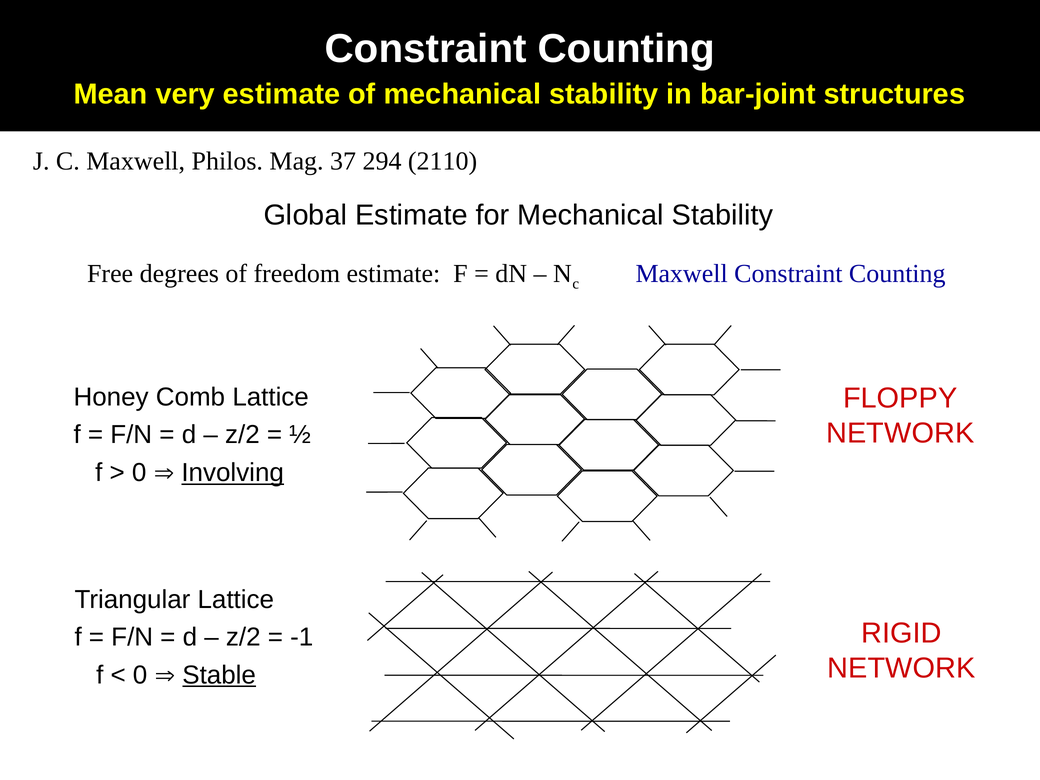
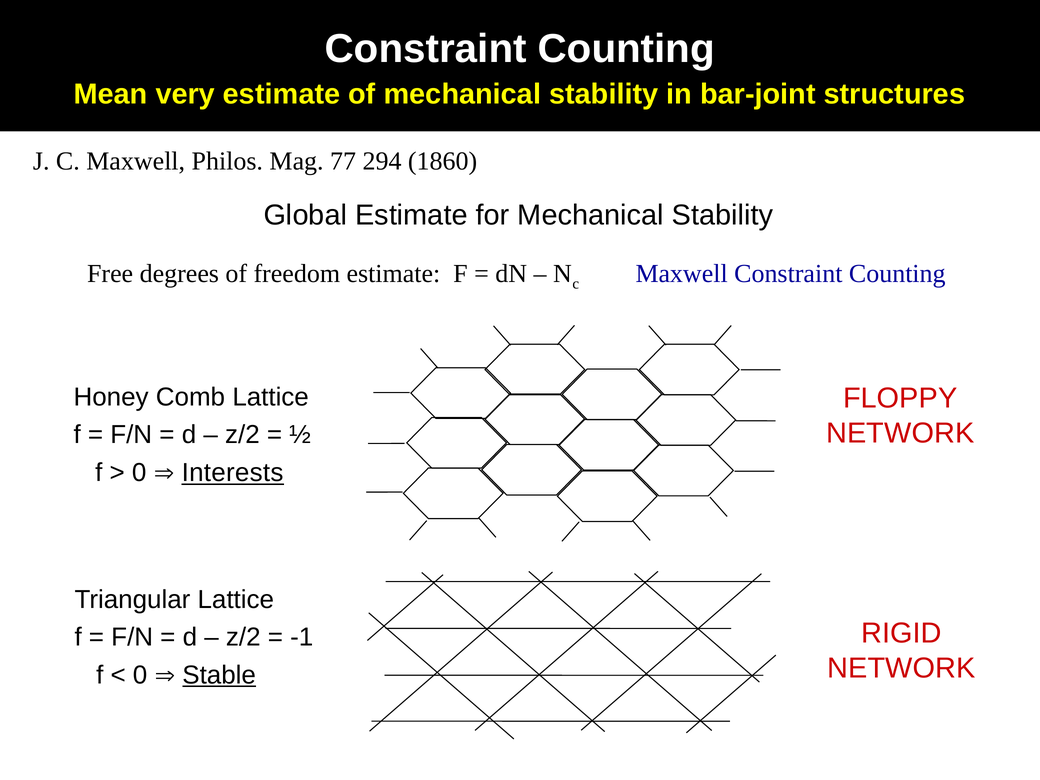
37: 37 -> 77 (343, 161)
2110: 2110 -> 1860 (443, 161)
Involving: Involving -> Interests (233, 473)
